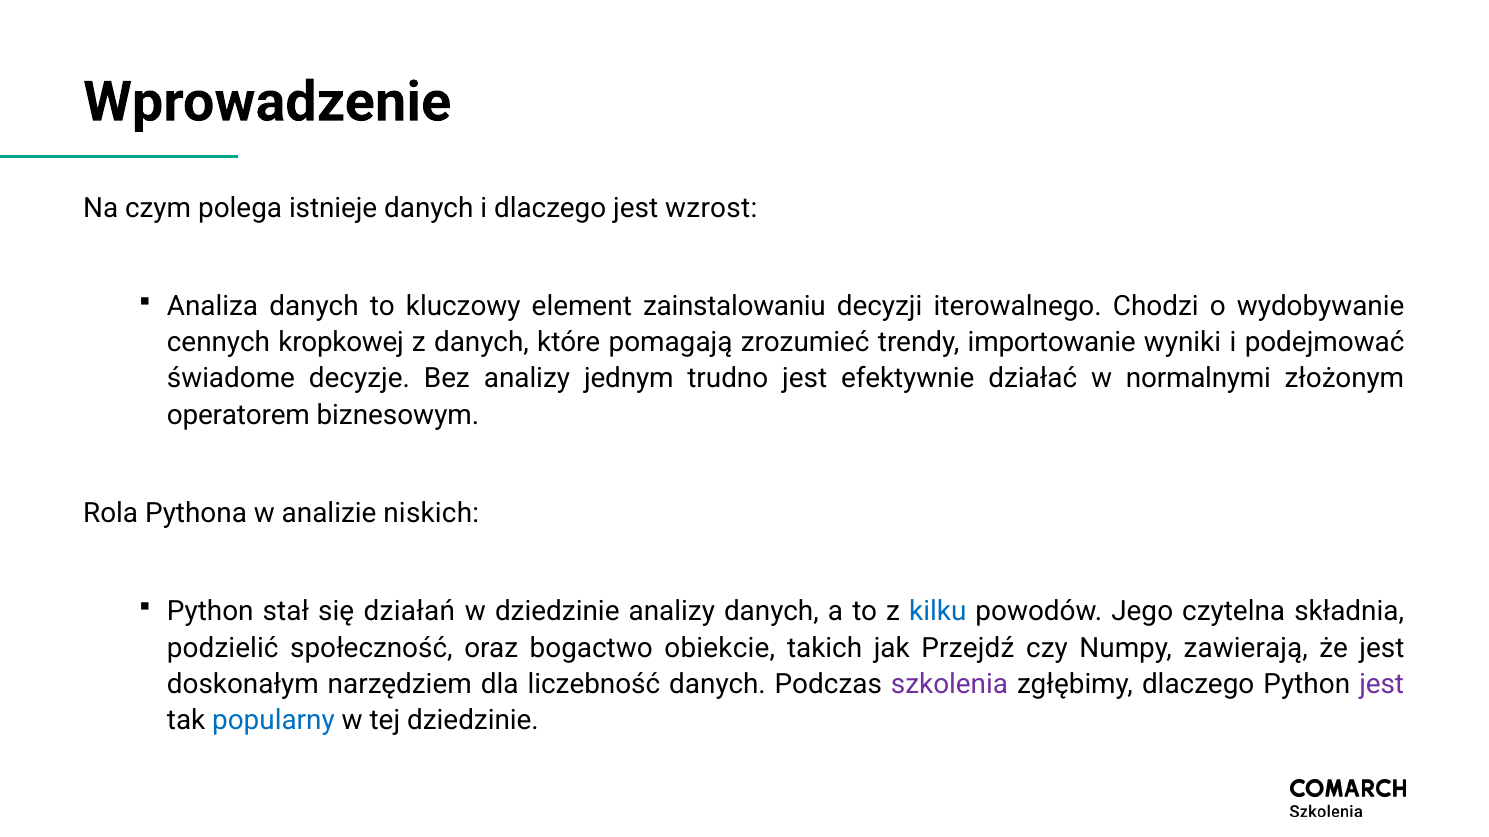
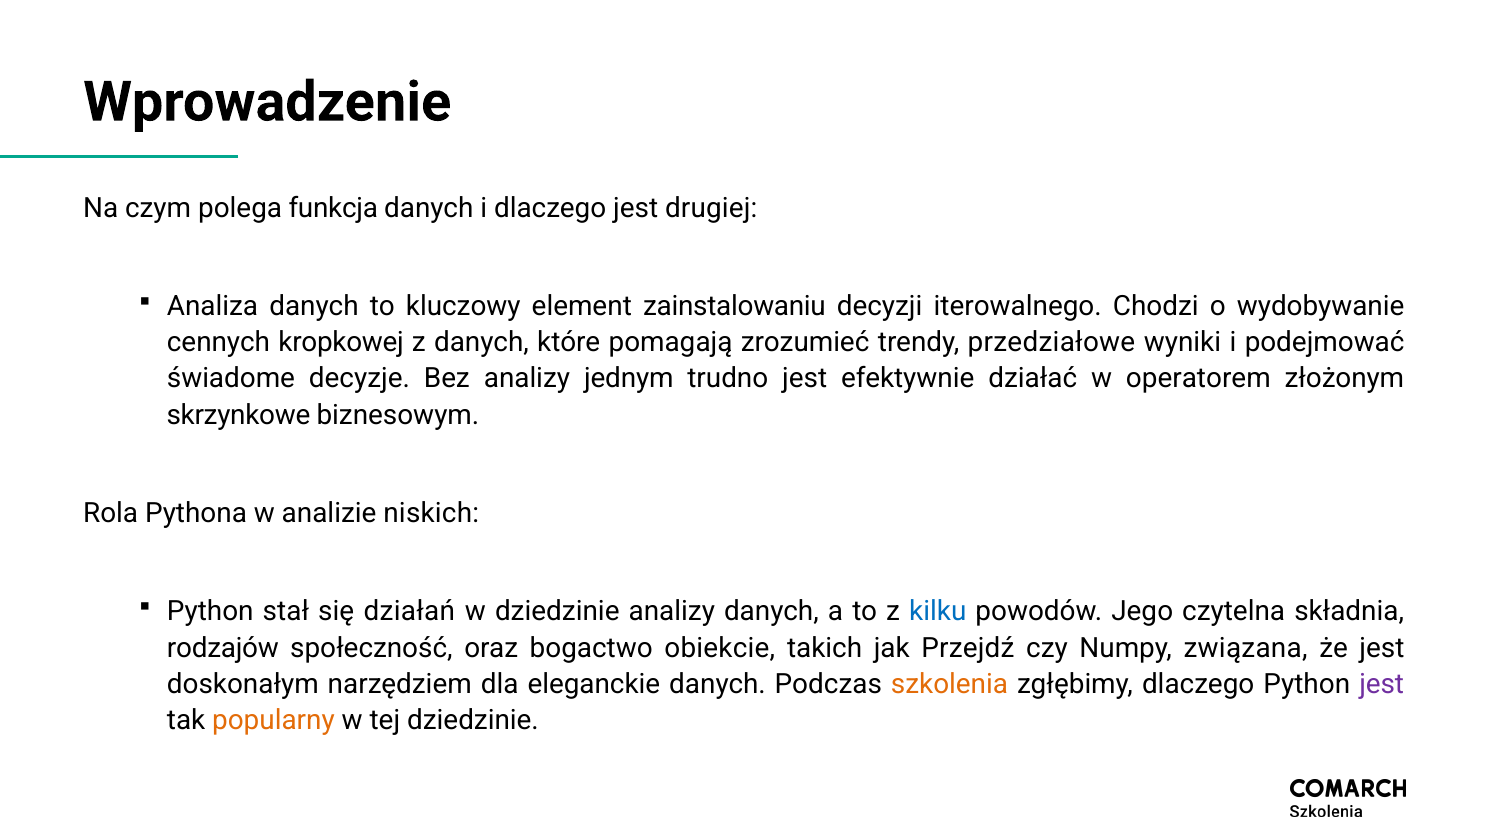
istnieje: istnieje -> funkcja (333, 208)
wzrost: wzrost -> drugiej (711, 208)
importowanie: importowanie -> przedziałowe (1051, 343)
normalnymi: normalnymi -> operatorem (1198, 379)
operatorem: operatorem -> skrzynkowe (238, 415)
podzielić: podzielić -> rodzajów (223, 648)
zawierają: zawierają -> związana (1246, 648)
liczebność: liczebność -> eleganckie (594, 684)
szkolenia colour: purple -> orange (949, 684)
popularny colour: blue -> orange (273, 721)
